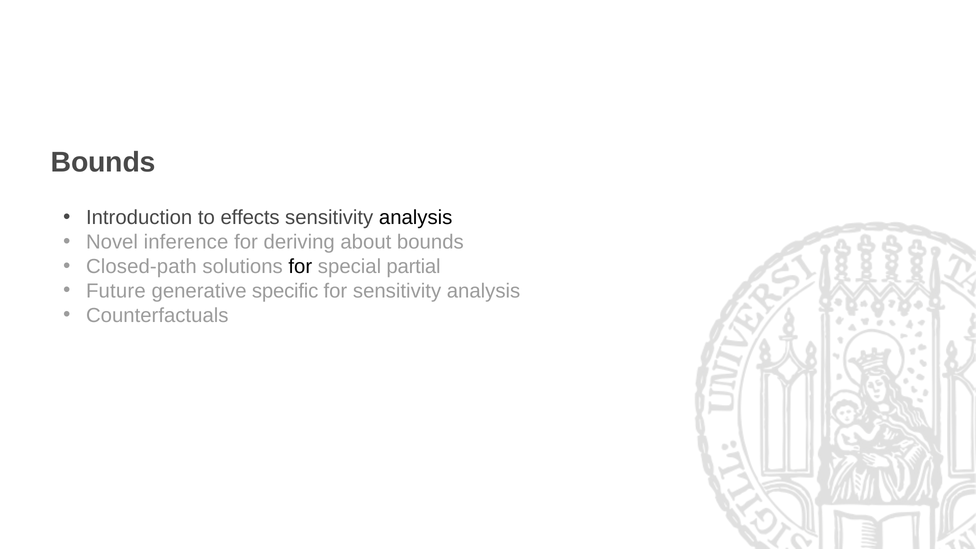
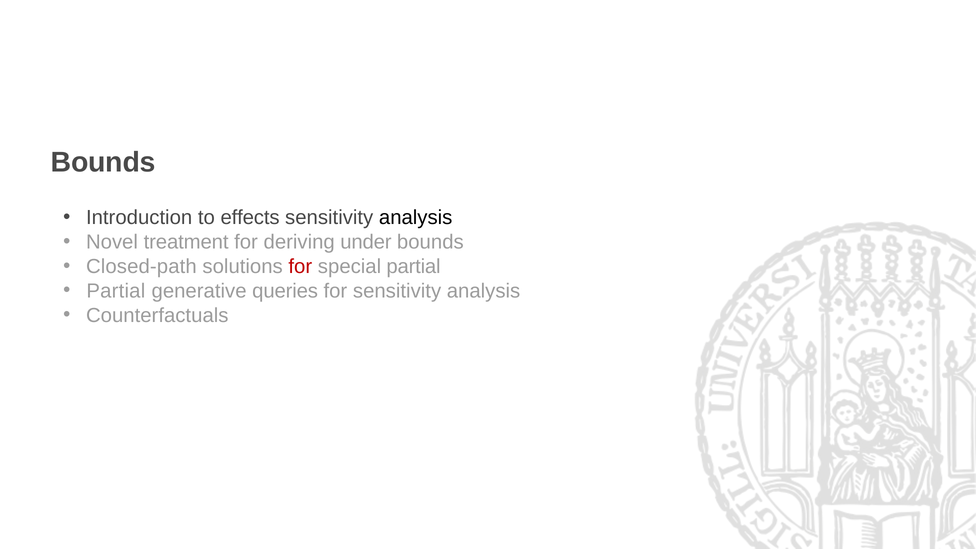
inference: inference -> treatment (186, 242)
about: about -> under (366, 242)
for colour: black -> red (300, 267)
Future: Future -> Partial (116, 291)
specific: specific -> queries (285, 291)
